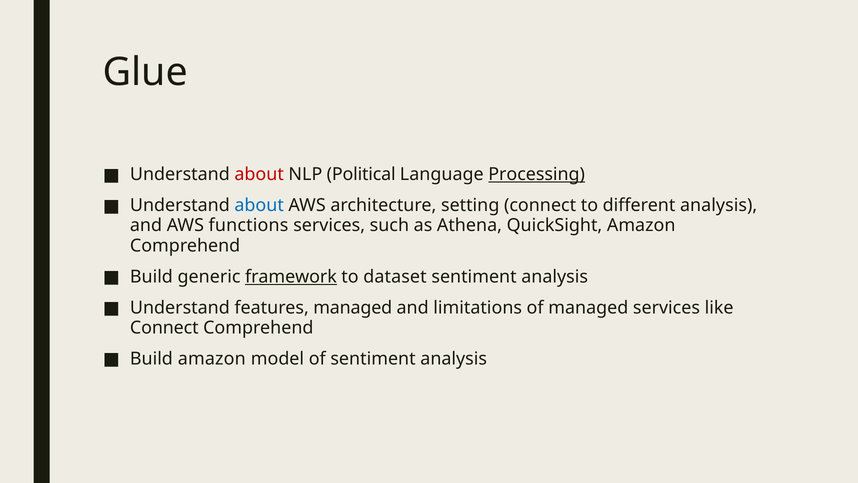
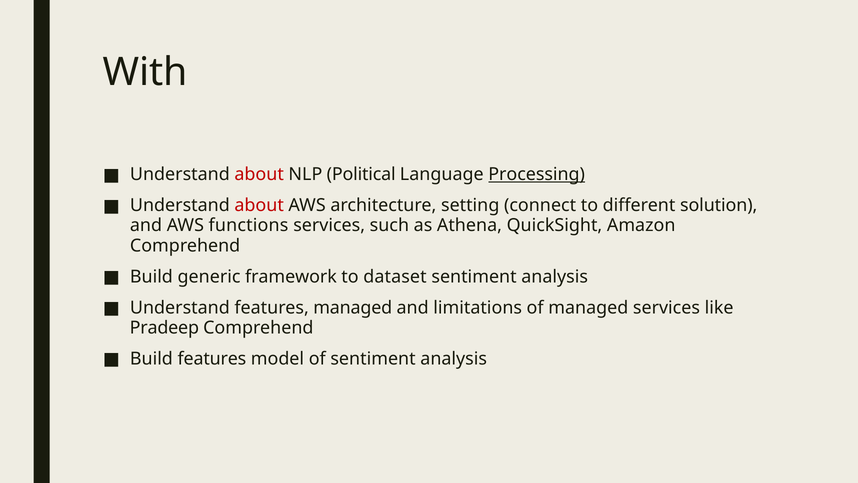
Glue: Glue -> With (145, 72)
about colour: blue -> red (259, 205)
different analysis: analysis -> solution (719, 205)
framework underline: present -> none (291, 276)
Connect: Connect -> Pradeep (164, 328)
Build amazon: amazon -> features (212, 358)
